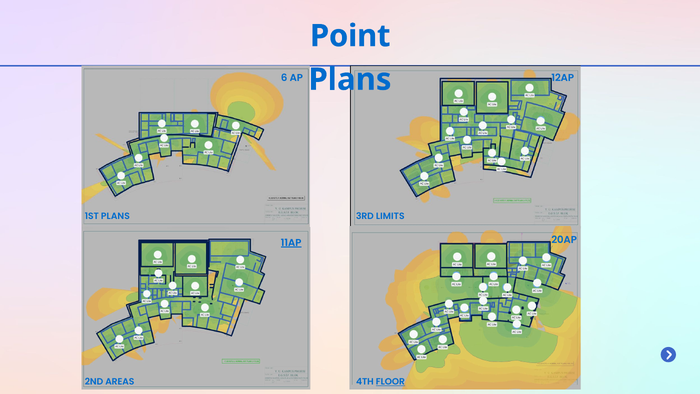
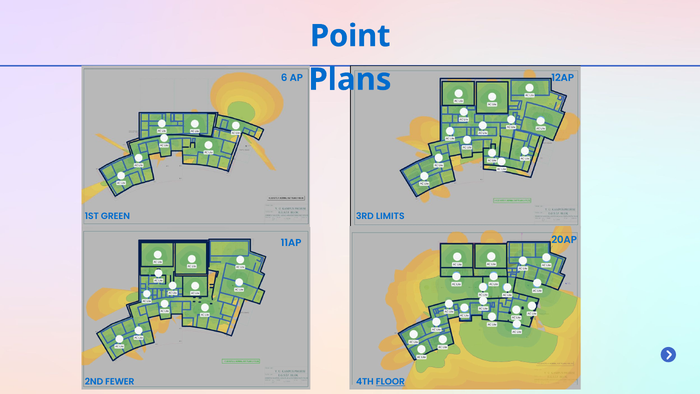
1ST PLANS: PLANS -> GREEN (115, 216)
11AP underline: present -> none (291, 243)
AREAS: AREAS -> FEWER (120, 382)
